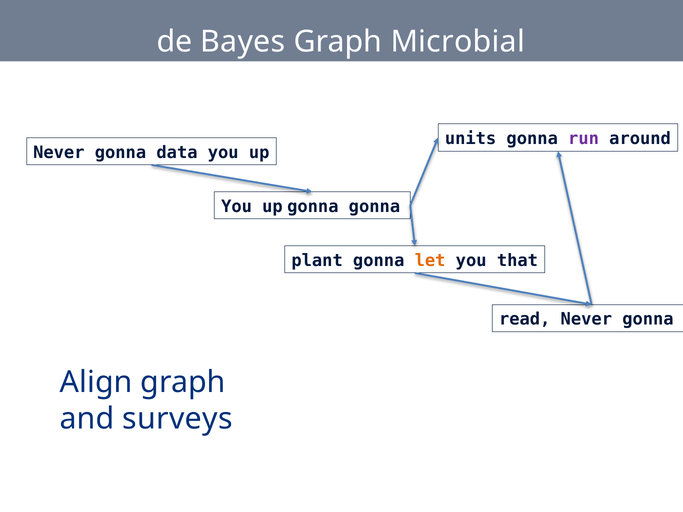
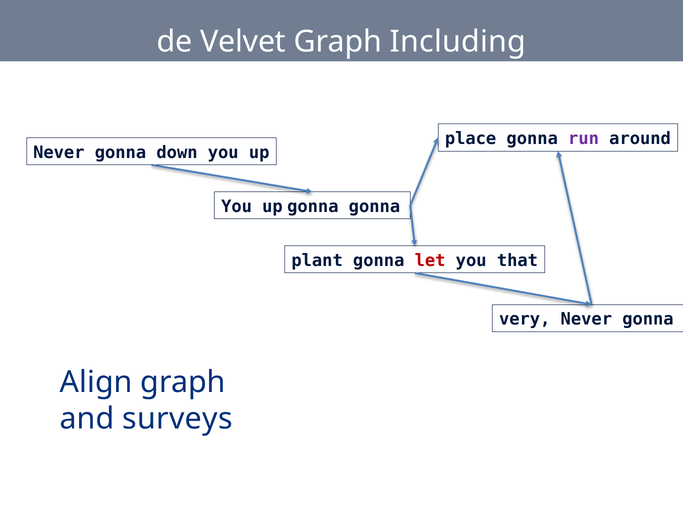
Bayes: Bayes -> Velvet (243, 42)
Microbial: Microbial -> Including (458, 42)
units: units -> place (471, 139)
data: data -> down (177, 153)
let colour: orange -> red (430, 261)
read: read -> very (525, 319)
